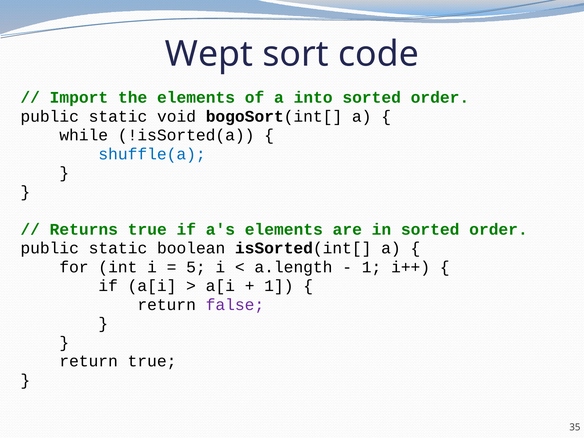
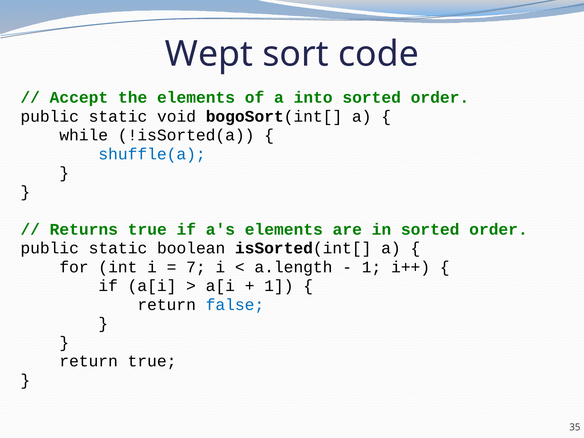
Import: Import -> Accept (79, 98)
5: 5 -> 7 (196, 267)
false colour: purple -> blue (235, 305)
